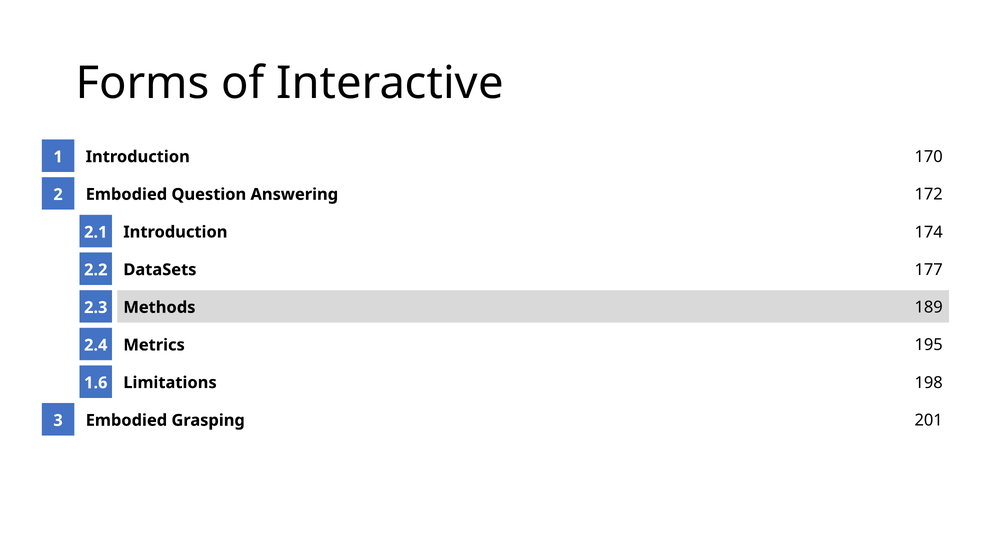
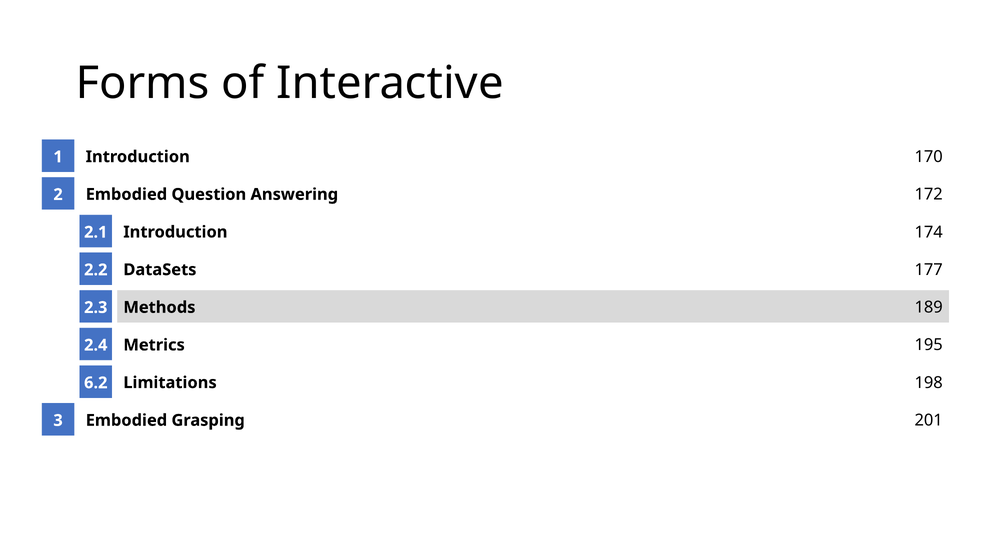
1.6: 1.6 -> 6.2 (96, 383)
